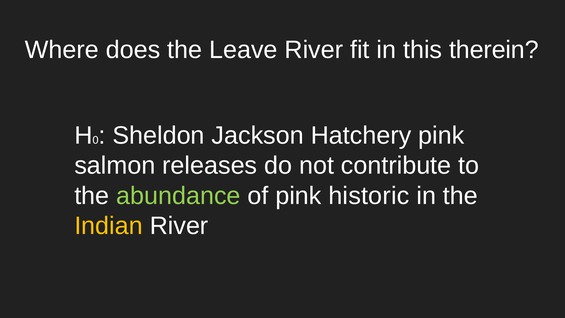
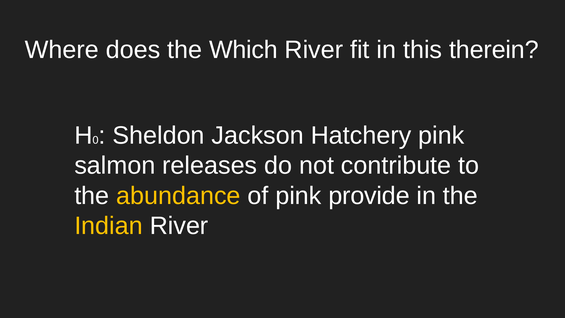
Leave: Leave -> Which (244, 50)
abundance colour: light green -> yellow (178, 196)
historic: historic -> provide (369, 196)
